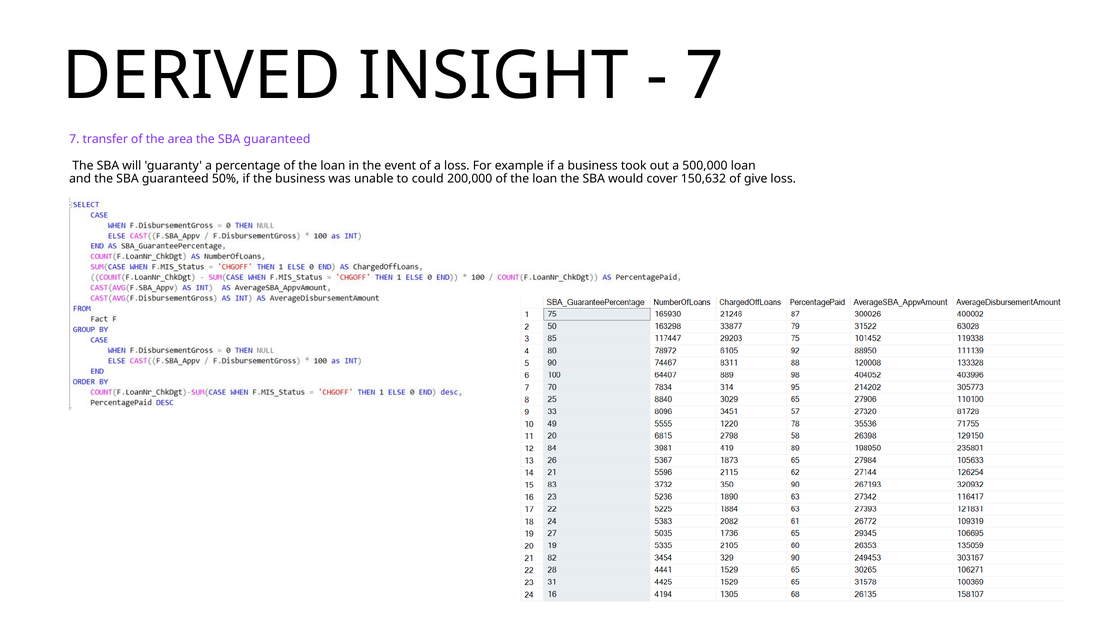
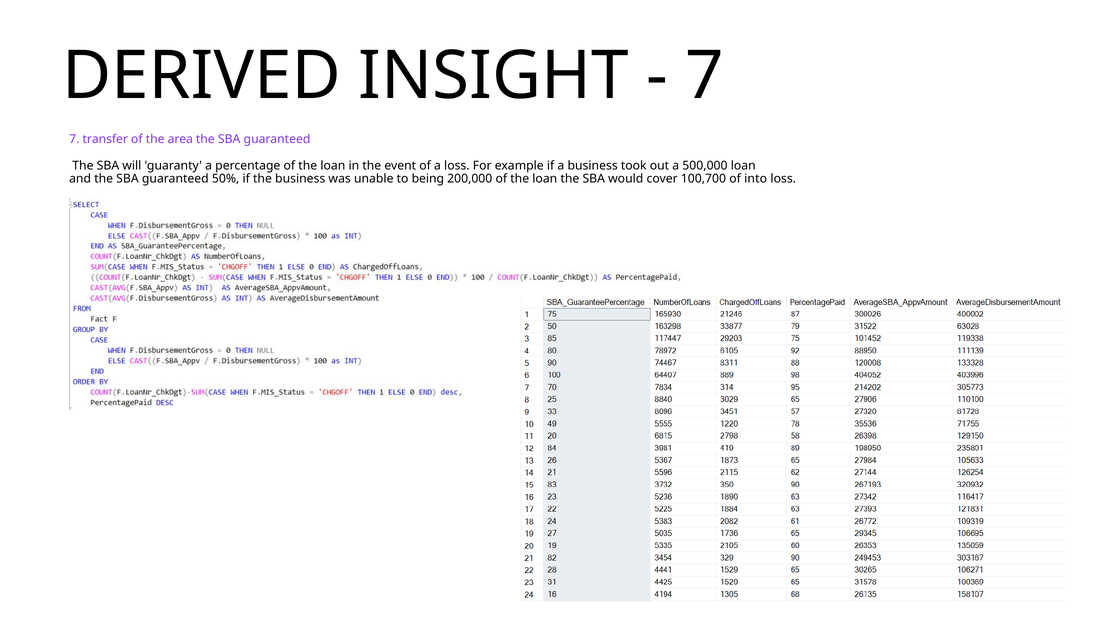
could: could -> being (428, 179)
150,632: 150,632 -> 100,700 (703, 179)
give: give -> into (756, 179)
